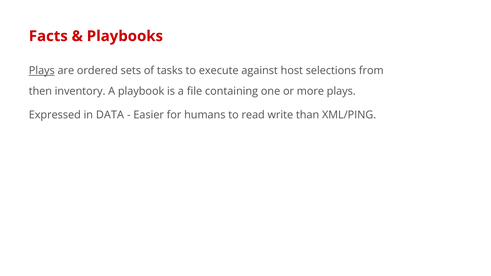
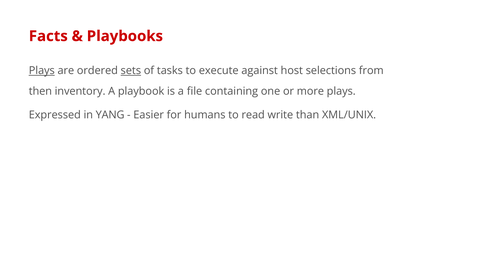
sets underline: none -> present (131, 71)
DATA: DATA -> YANG (110, 115)
XML/PING: XML/PING -> XML/UNIX (349, 115)
